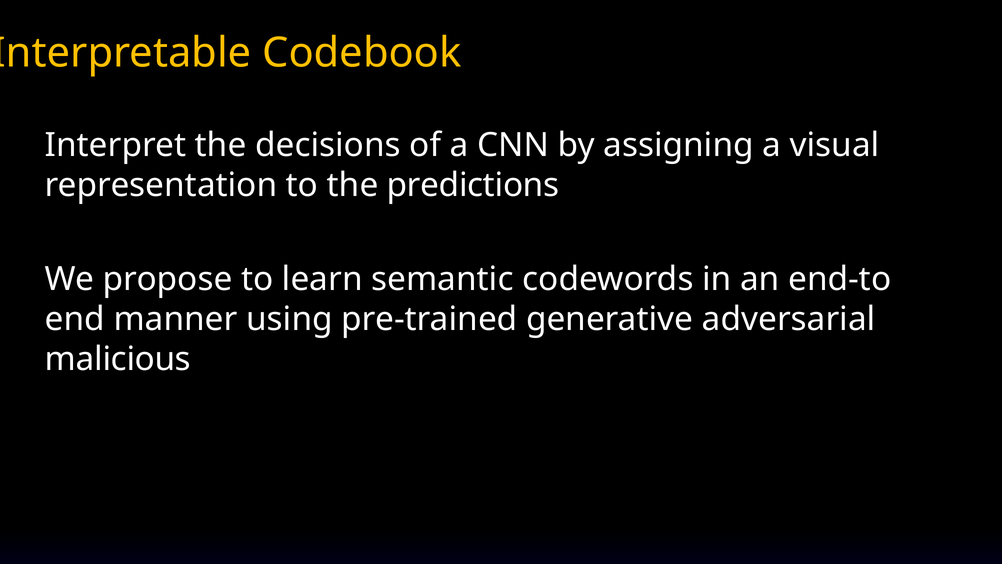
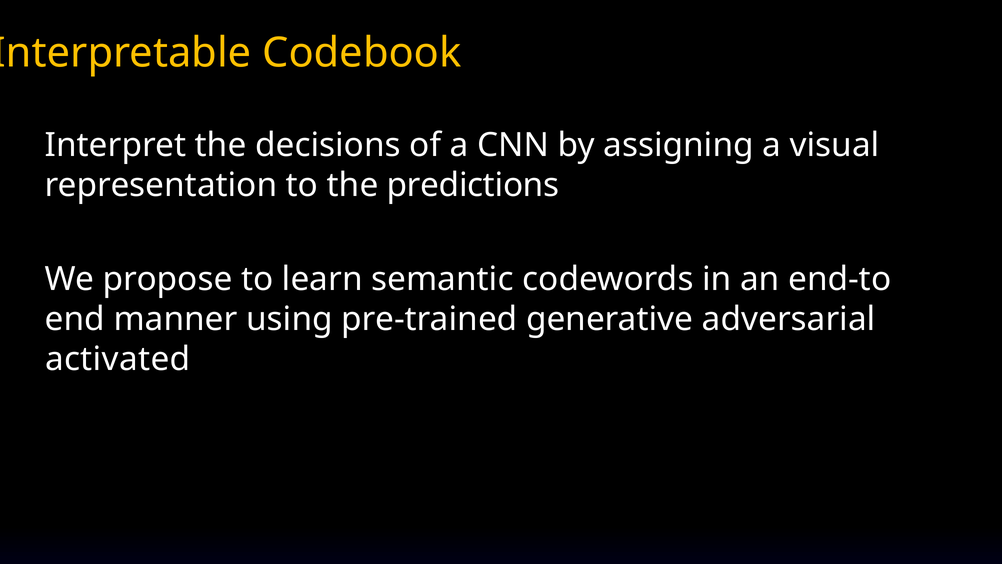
malicious: malicious -> activated (118, 359)
